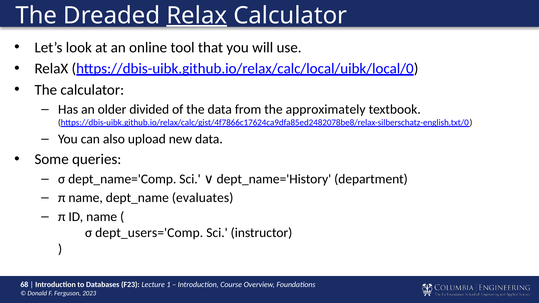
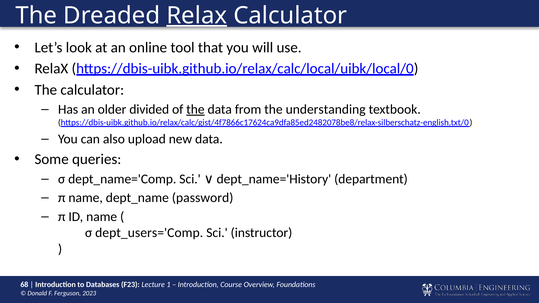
the underline: none -> present (195, 109)
approximately: approximately -> understanding (326, 109)
evaluates: evaluates -> password (203, 198)
